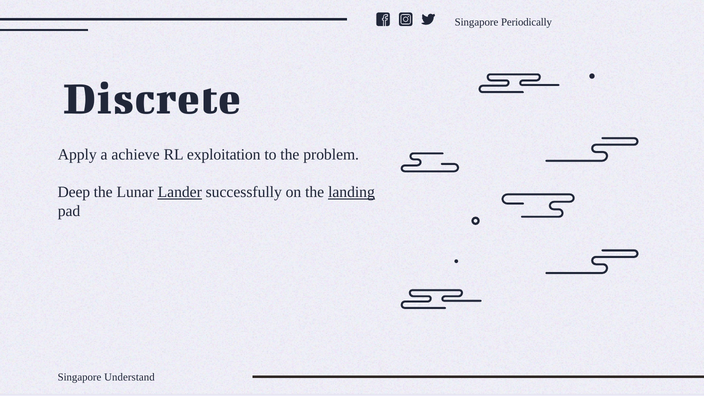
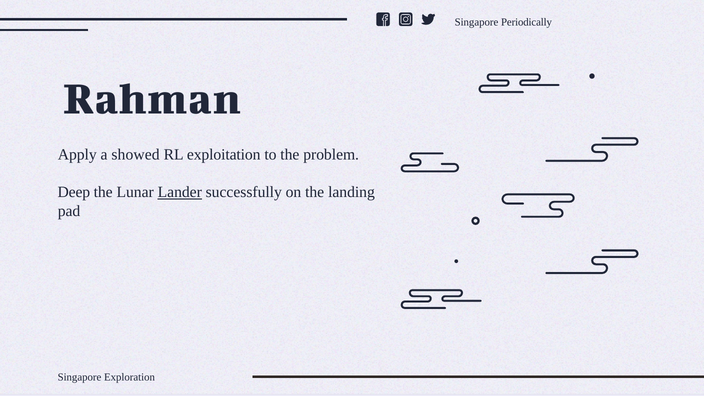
Discrete: Discrete -> Rahman (152, 98)
achieve: achieve -> showed (136, 155)
landing underline: present -> none (351, 192)
Understand: Understand -> Exploration (129, 377)
